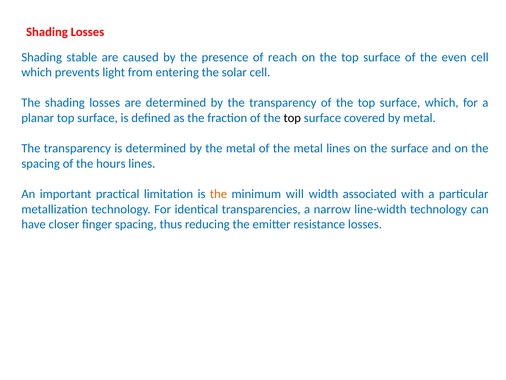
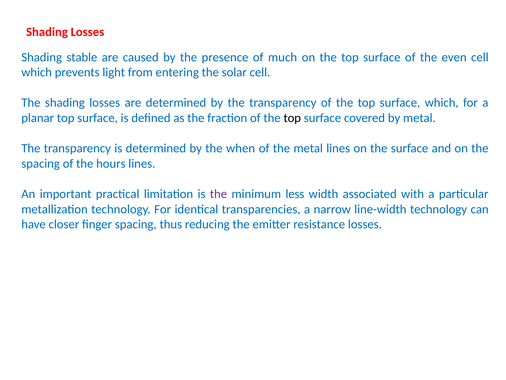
reach: reach -> much (283, 57)
by the metal: metal -> when (241, 148)
the colour: orange -> purple (218, 194)
will: will -> less (295, 194)
